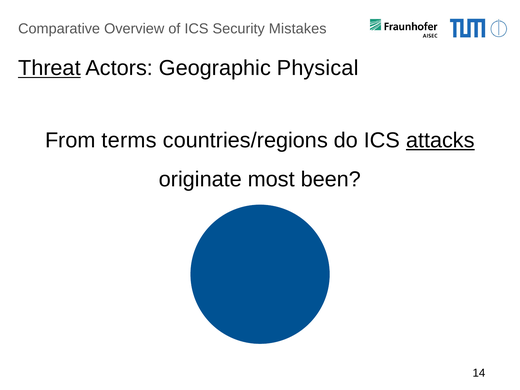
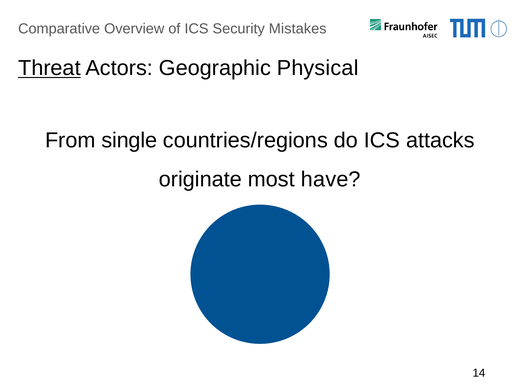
terms: terms -> single (129, 140)
attacks underline: present -> none (440, 140)
been: been -> have (331, 179)
